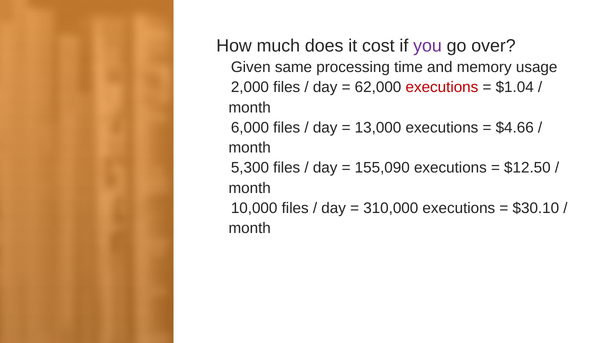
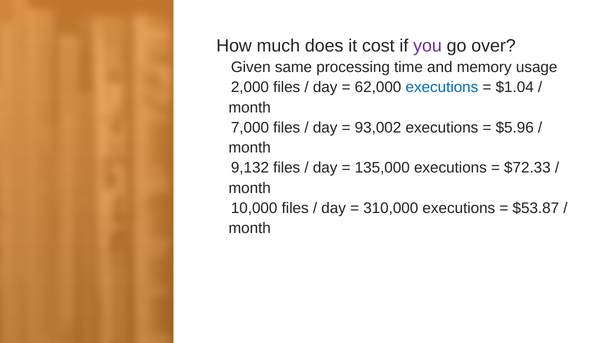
executions colour: red -> blue (442, 87)
6,000: 6,000 -> 7,000 (250, 127)
13,000: 13,000 -> 93,002 (378, 127)
$4.66: $4.66 -> $5.96 (515, 127)
5,300: 5,300 -> 9,132 (250, 168)
155,090: 155,090 -> 135,000 (382, 168)
$12.50: $12.50 -> $72.33 (527, 168)
$30.10: $30.10 -> $53.87 (536, 208)
